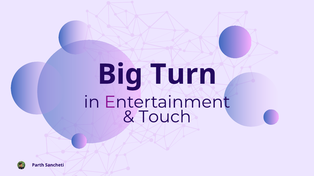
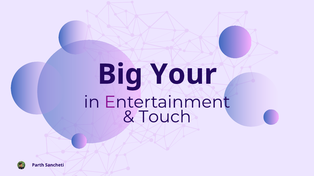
Turn: Turn -> Your (183, 75)
